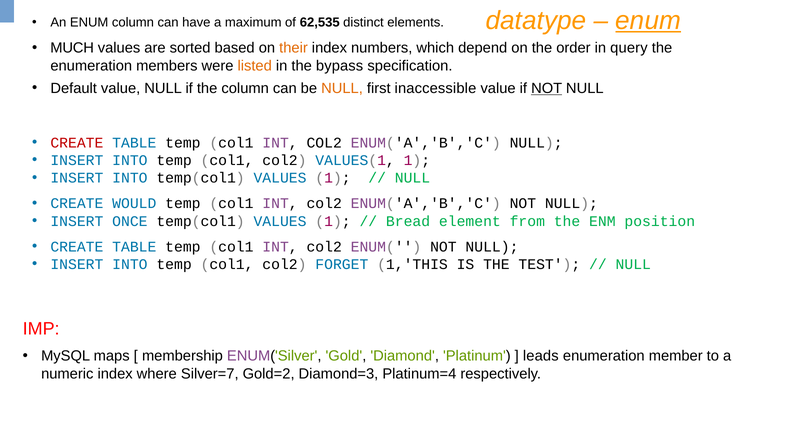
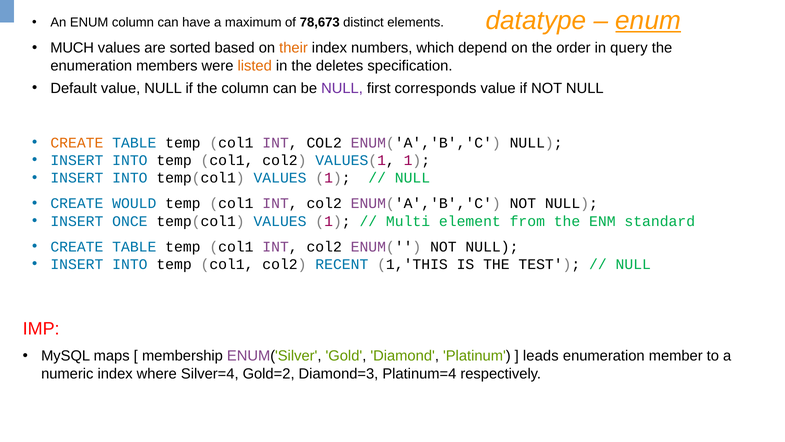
62,535: 62,535 -> 78,673 (320, 22)
bypass: bypass -> deletes (340, 66)
NULL colour: orange -> purple (342, 88)
inaccessible: inaccessible -> corresponds (436, 88)
NOT underline: present -> none (547, 88)
CREATE colour: red -> orange (77, 143)
Bread: Bread -> Multi (408, 221)
position: position -> standard (660, 221)
FORGET: FORGET -> RECENT (342, 264)
Silver=7: Silver=7 -> Silver=4 (210, 373)
